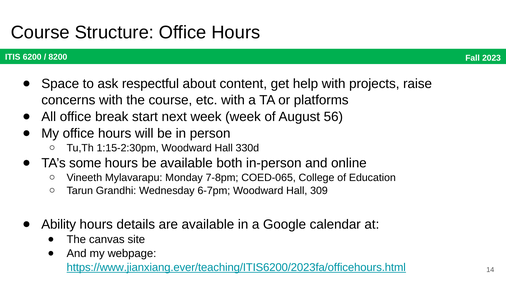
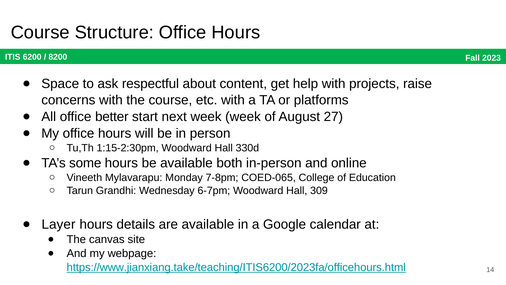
break: break -> better (112, 117)
56: 56 -> 27 (333, 117)
Ability: Ability -> Layer (59, 224)
https://www.jianxiang.ever/teaching/ITIS6200/2023fa/officehours.html: https://www.jianxiang.ever/teaching/ITIS6200/2023fa/officehours.html -> https://www.jianxiang.take/teaching/ITIS6200/2023fa/officehours.html (236, 267)
